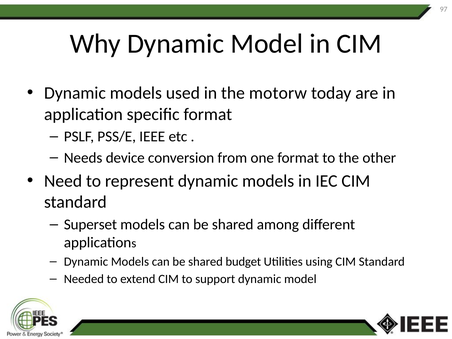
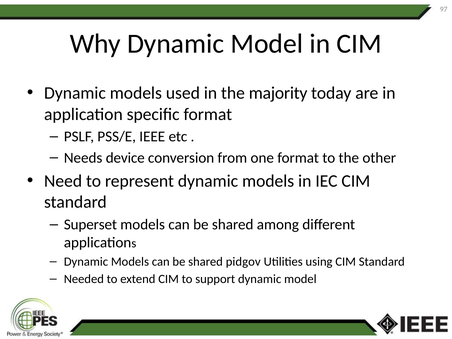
motorw: motorw -> majority (278, 93)
budget: budget -> pidgov (243, 262)
